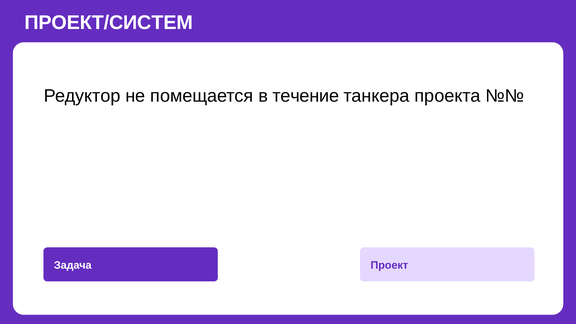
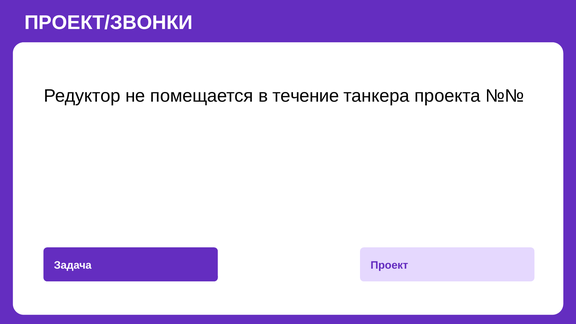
ПРОЕКТ/СИСТЕМ: ПРОЕКТ/СИСТЕМ -> ПРОЕКТ/ЗВОНКИ (109, 23)
